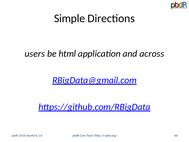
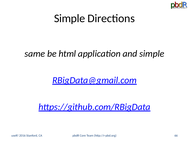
users: users -> same (35, 54)
and across: across -> simple (152, 54)
